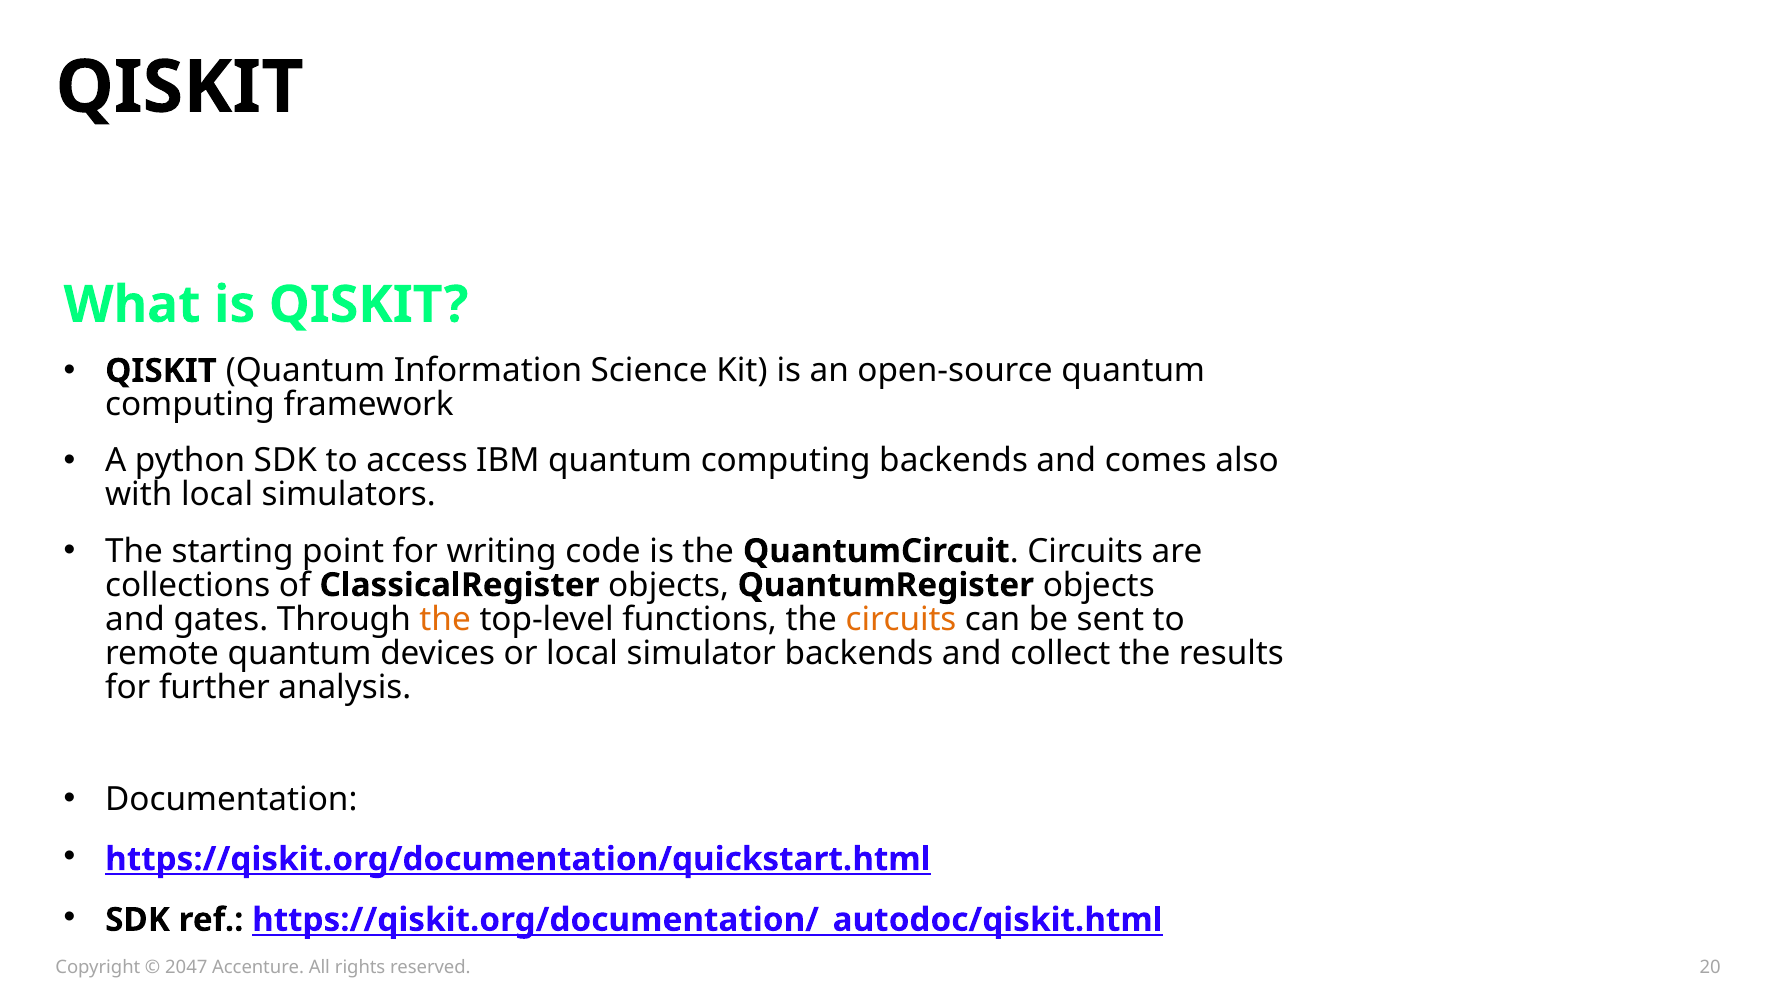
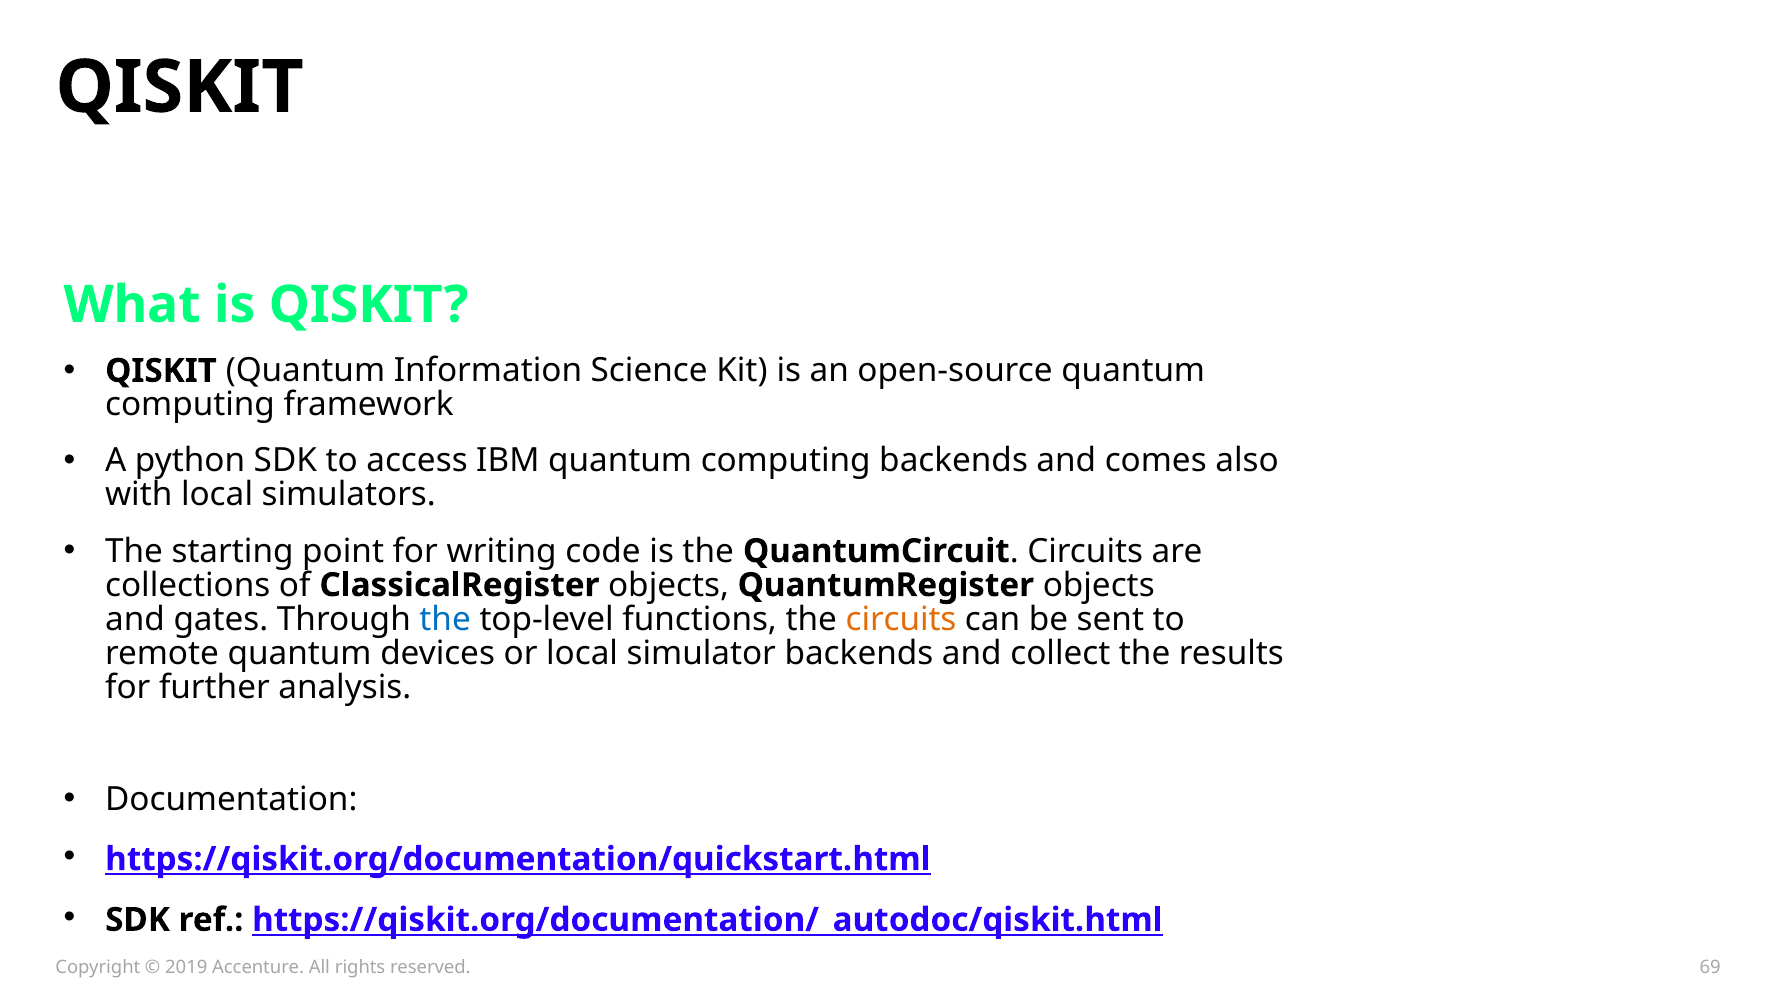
the colour: orange -> blue (445, 619)
2047: 2047 -> 2019 (186, 967)
20: 20 -> 69 (1710, 967)
